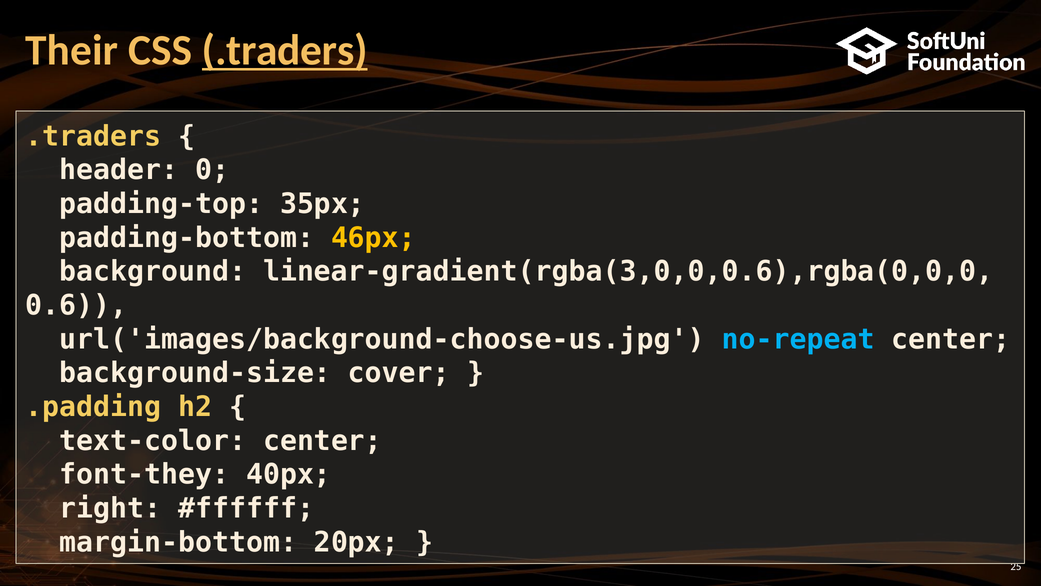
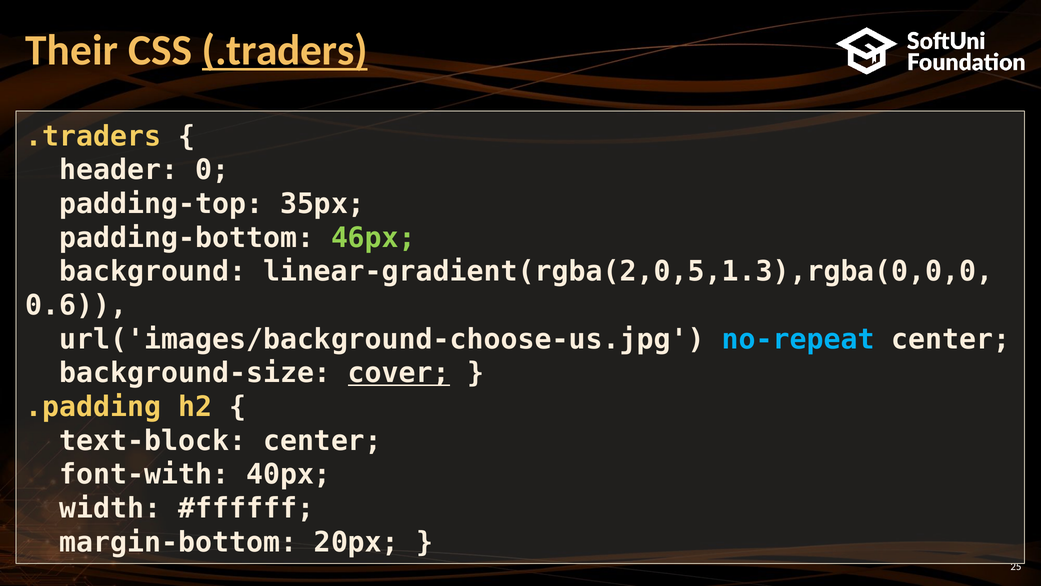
46px colour: yellow -> light green (373, 238)
linear-gradient(rgba(3,0,0,0.6),rgba(0,0,0: linear-gradient(rgba(3,0,0,0.6),rgba(0,0,0 -> linear-gradient(rgba(2,0,5,1.3),rgba(0,0,0 (628, 271)
cover underline: none -> present (399, 373)
text-color: text-color -> text-block (153, 441)
font-they: font-they -> font-with (144, 474)
right: right -> width (110, 508)
